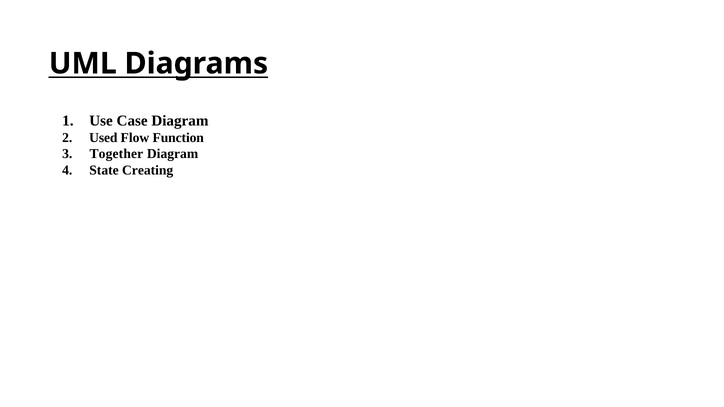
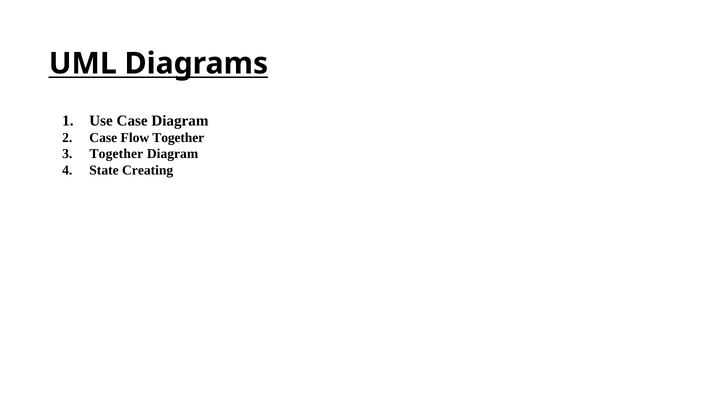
Used: Used -> Case (103, 138)
Flow Function: Function -> Together (178, 138)
